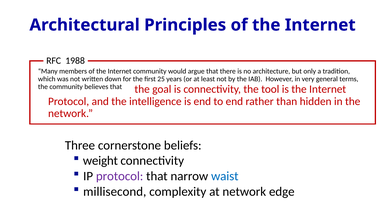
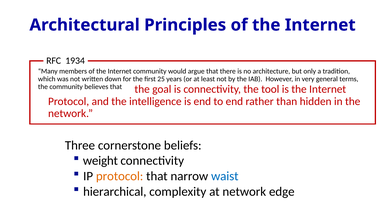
1988: 1988 -> 1934 (75, 61)
protocol colour: purple -> orange (120, 176)
millisecond: millisecond -> hierarchical (115, 192)
